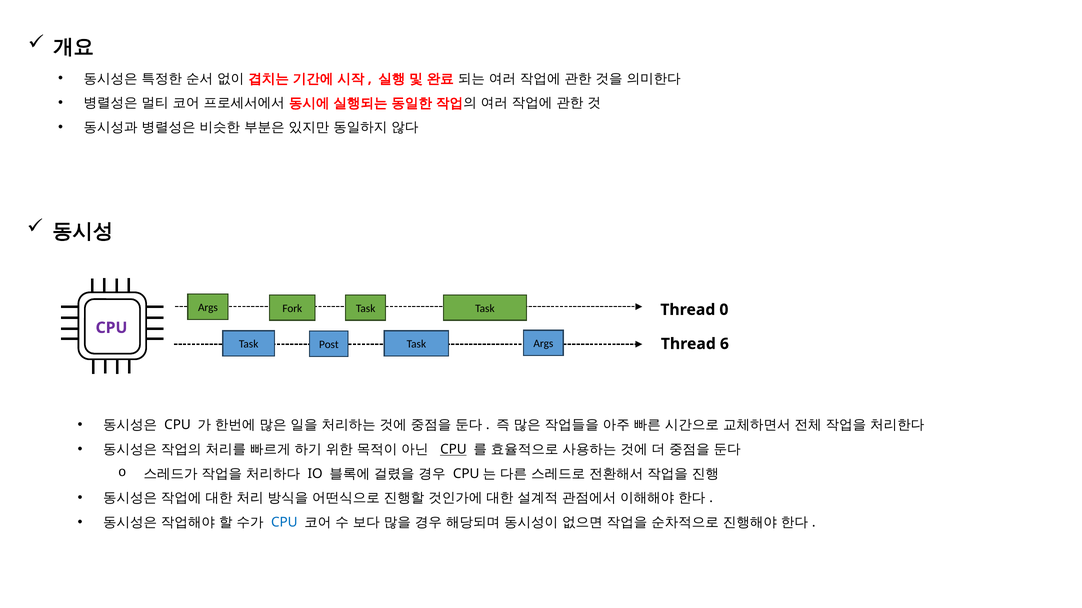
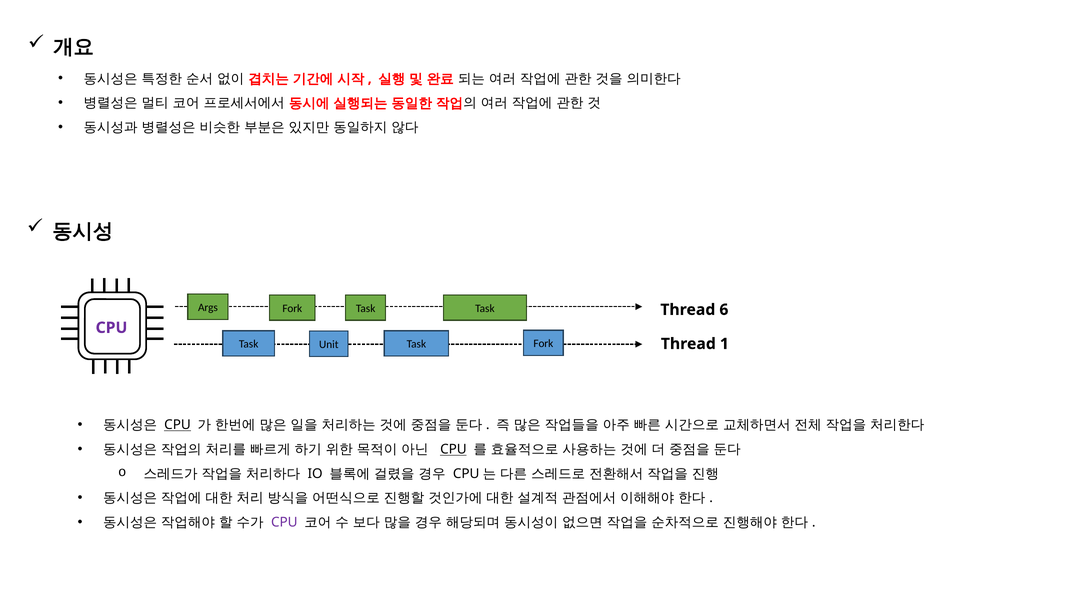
0: 0 -> 6 (724, 310)
Post: Post -> Unit (329, 345)
Args: Args -> Fork (543, 344)
6: 6 -> 1 (724, 344)
CPU underline: none -> present (178, 425)
CPU colour: blue -> purple (284, 523)
